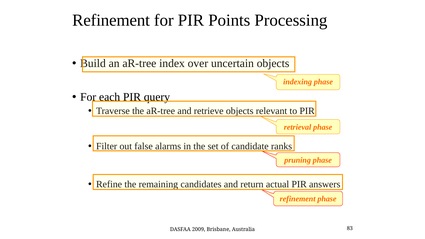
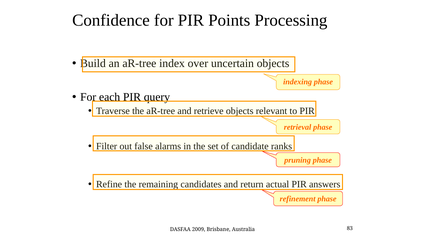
Refinement: Refinement -> Confidence (111, 20)
